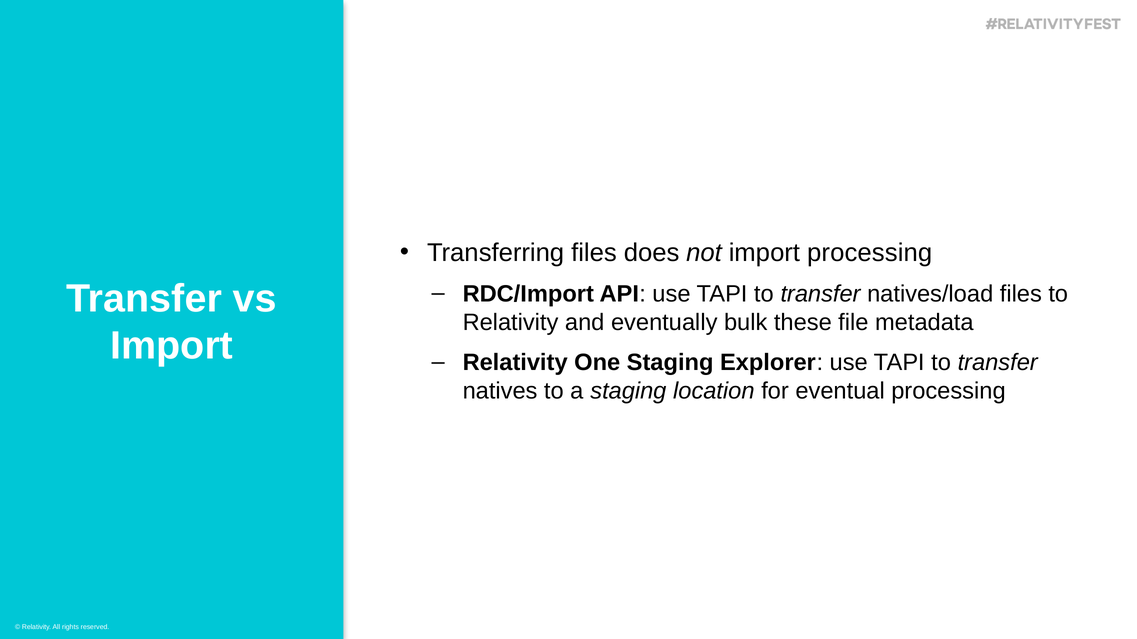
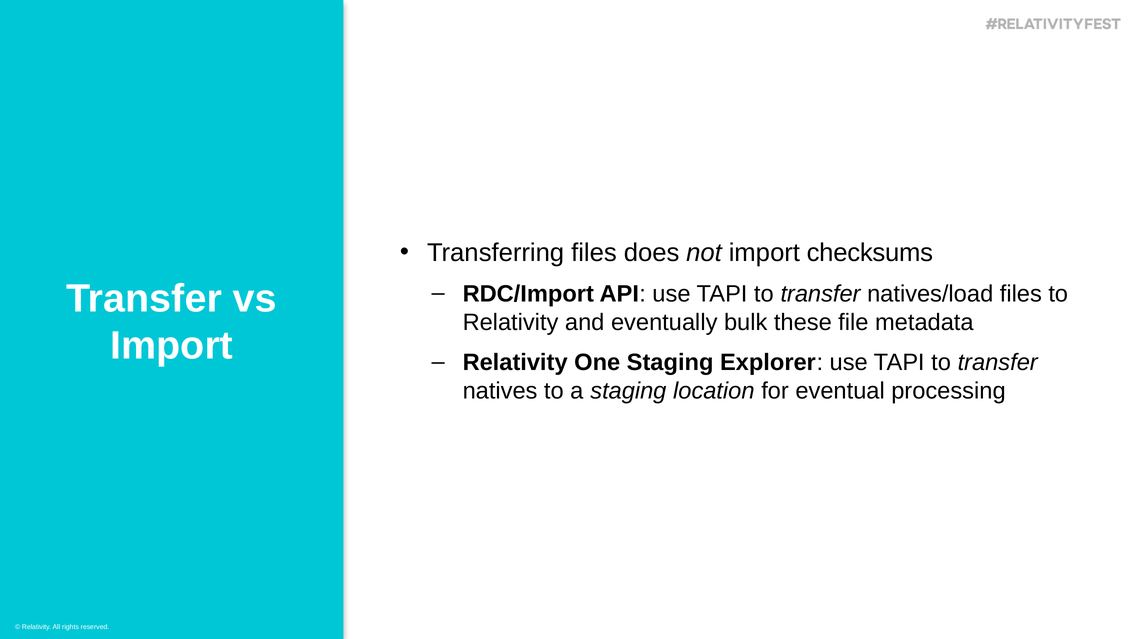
import processing: processing -> checksums (870, 253)
